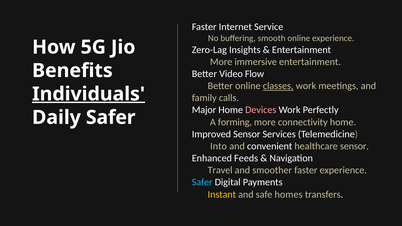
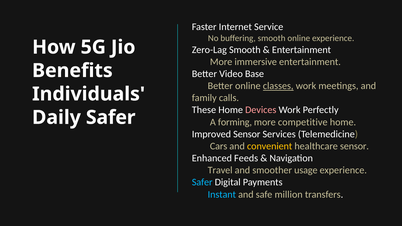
Zero-Lag Insights: Insights -> Smooth (245, 50)
Flow: Flow -> Base (254, 74)
Individuals underline: present -> none (89, 94)
Major: Major -> These (204, 110)
connectivity: connectivity -> competitive (303, 122)
Into: Into -> Cars (219, 146)
convenient colour: white -> yellow (270, 146)
smoother faster: faster -> usage (306, 170)
Instant colour: yellow -> light blue (222, 194)
homes: homes -> million (289, 194)
